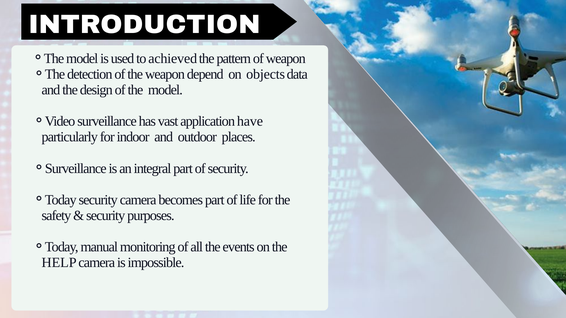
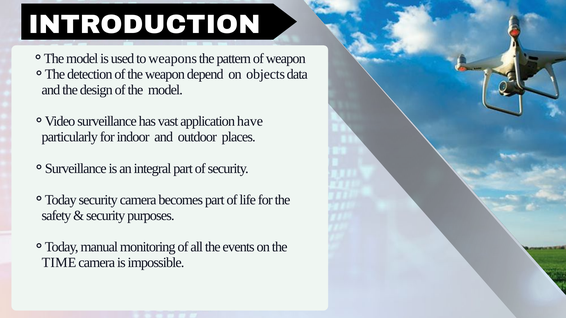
achieved: achieved -> weapons (173, 59)
HELP: HELP -> TIME (59, 263)
